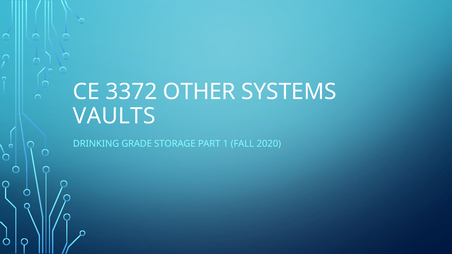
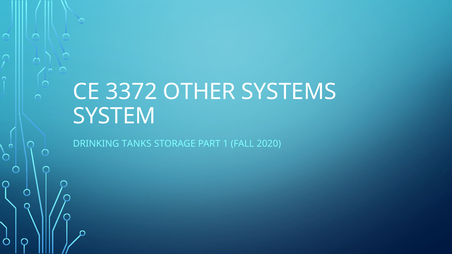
VAULTS: VAULTS -> SYSTEM (114, 116)
GRADE: GRADE -> TANKS (137, 144)
